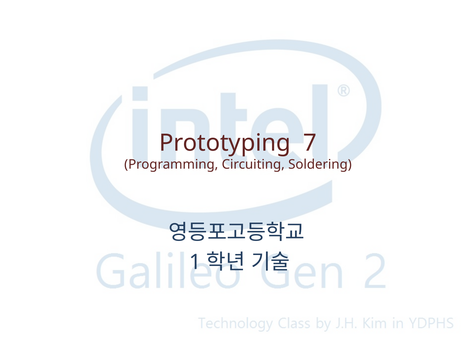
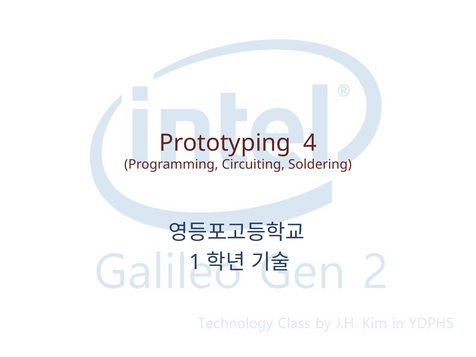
7: 7 -> 4 (310, 143)
